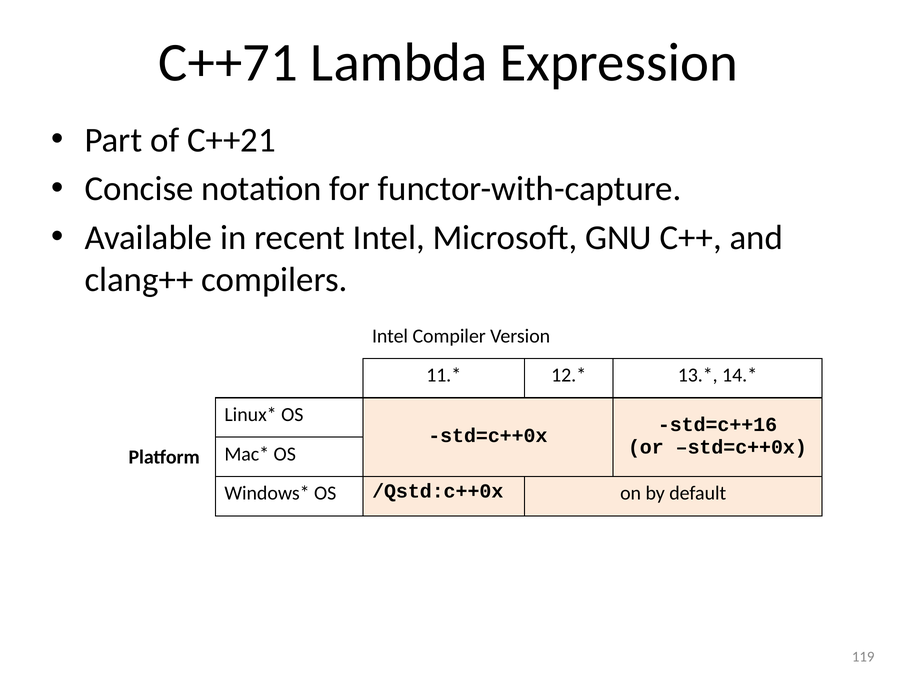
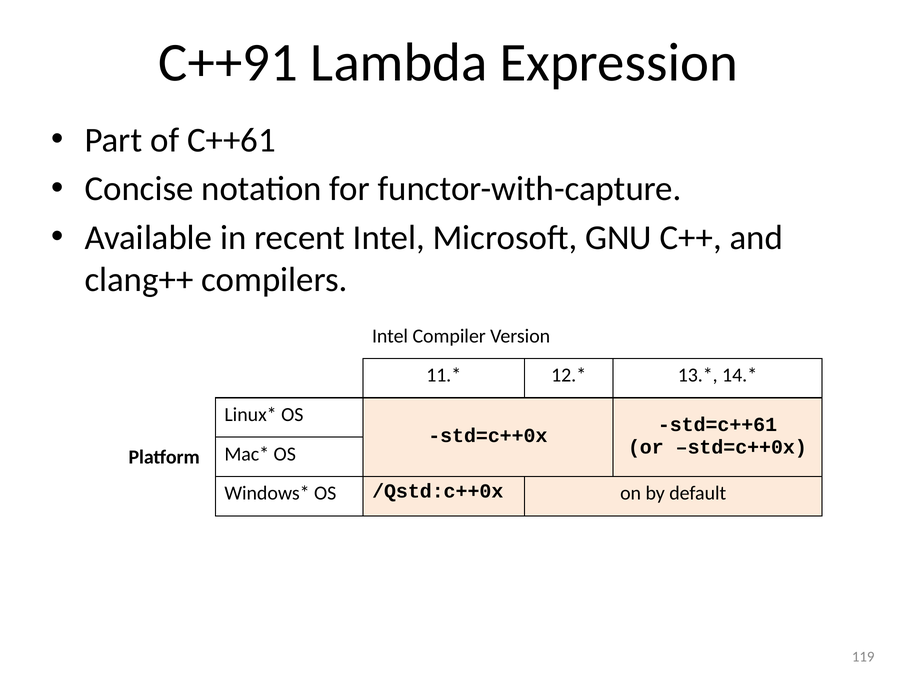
C++71: C++71 -> C++91 (228, 63)
C++21: C++21 -> C++61 (231, 140)
std=c++16: std=c++16 -> std=c++61 (717, 424)
